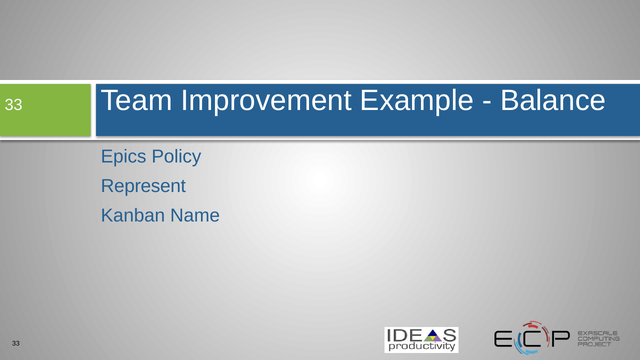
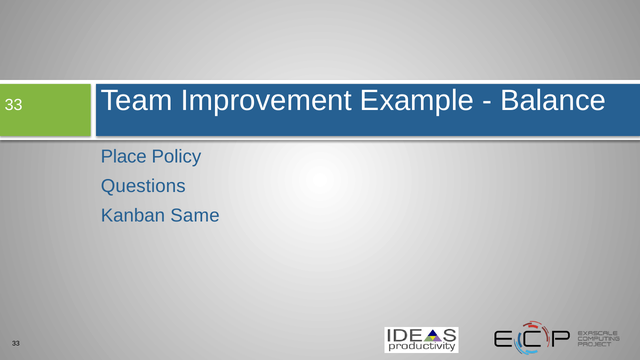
Epics: Epics -> Place (124, 156)
Represent: Represent -> Questions (143, 186)
Name: Name -> Same (195, 215)
